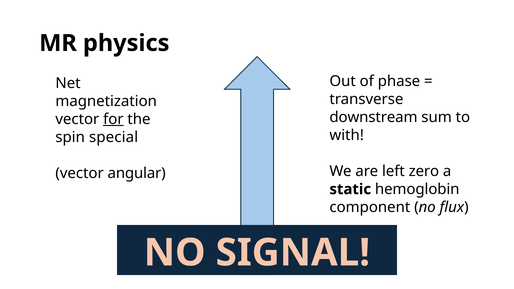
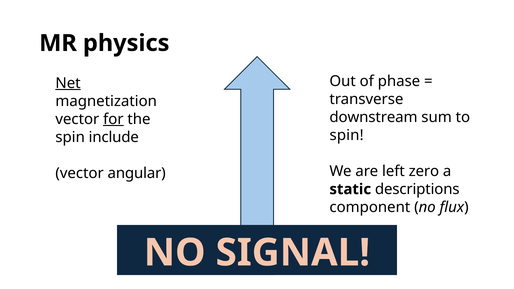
Net underline: none -> present (68, 83)
with: with -> spin (347, 135)
special: special -> include (114, 137)
hemoglobin: hemoglobin -> descriptions (417, 189)
